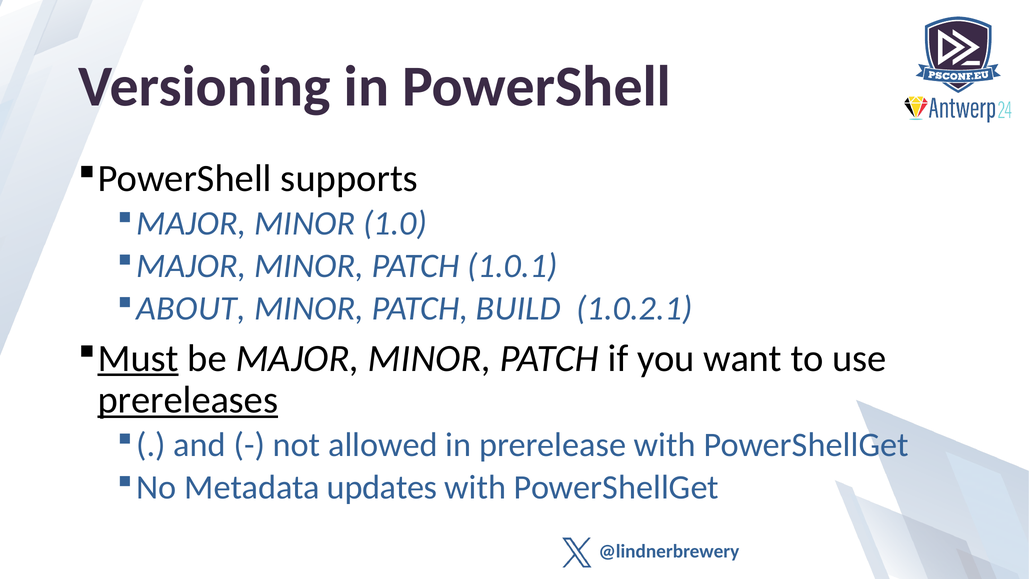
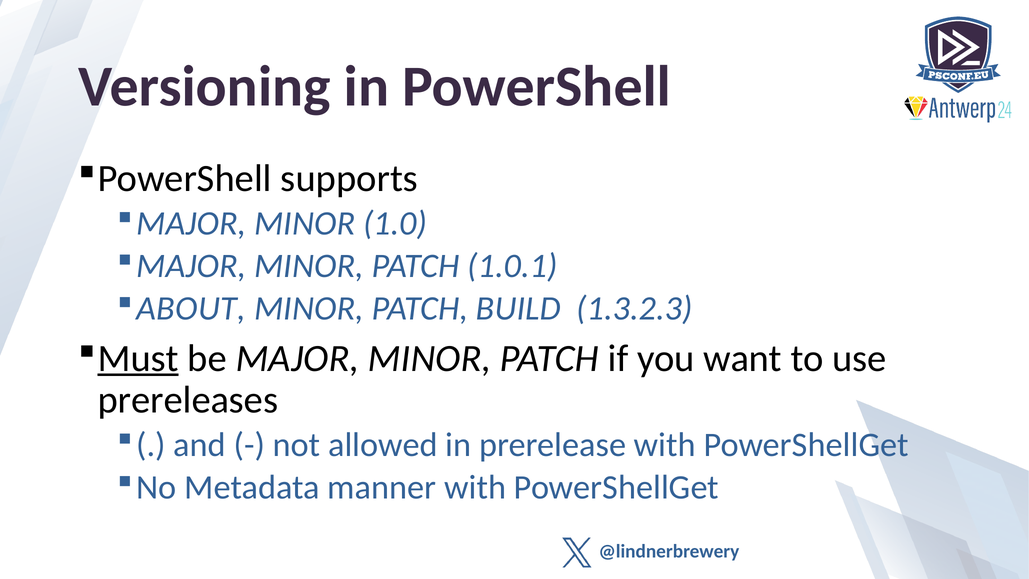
1.0.2.1: 1.0.2.1 -> 1.3.2.3 (635, 308)
prereleases underline: present -> none (188, 400)
updates: updates -> manner (382, 487)
